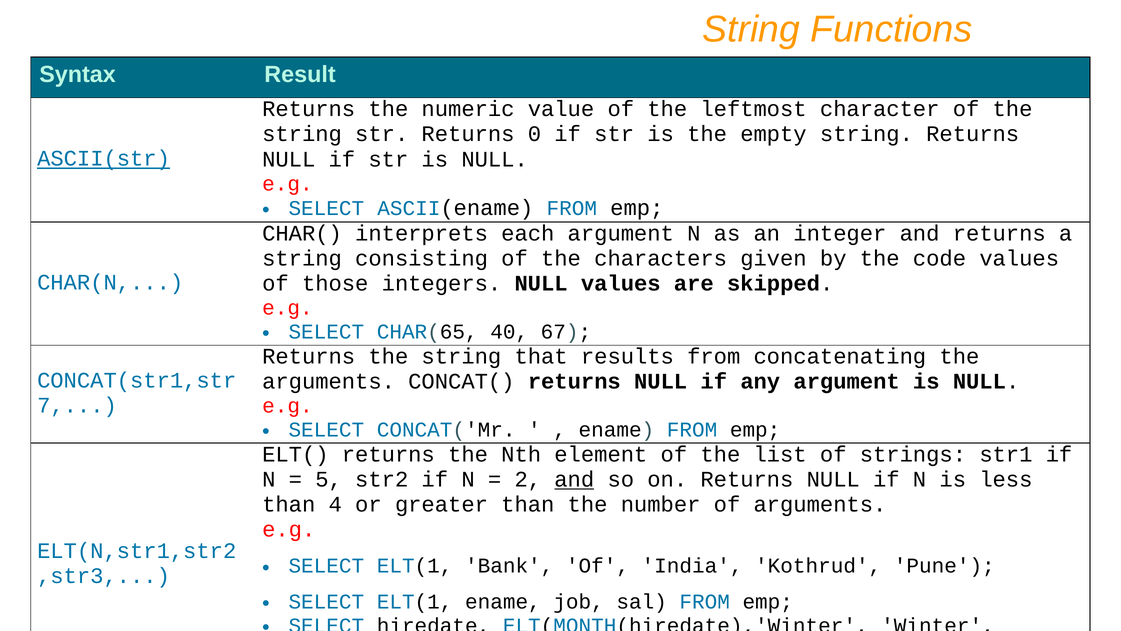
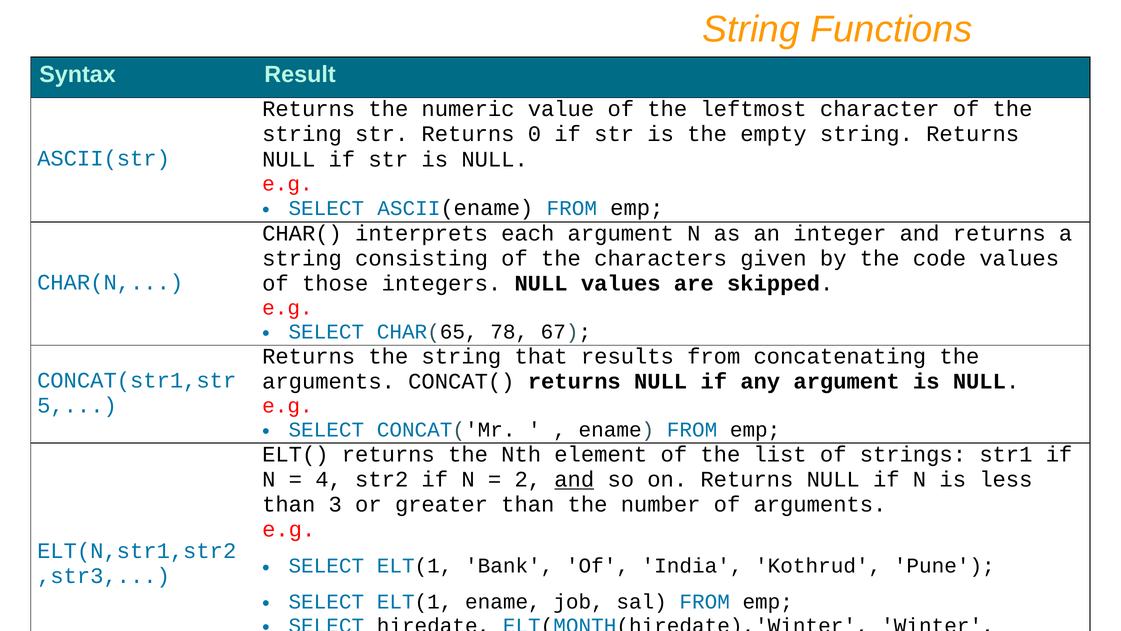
ASCII(str underline: present -> none (104, 158)
40: 40 -> 78 (509, 332)
7: 7 -> 5 (77, 405)
5: 5 -> 4 (329, 479)
4: 4 -> 3 (335, 504)
